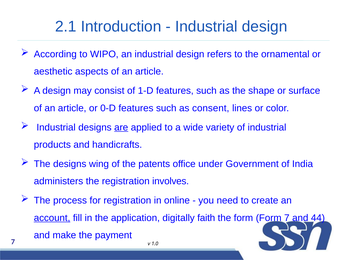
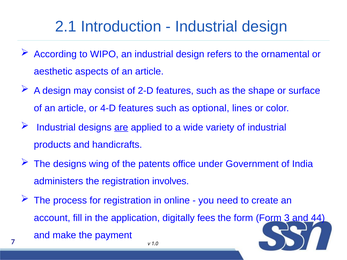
1-D: 1-D -> 2-D (146, 91)
0-D: 0-D -> 4-D (108, 108)
consent: consent -> optional (211, 108)
account underline: present -> none (52, 218)
faith: faith -> fees (206, 218)
Form 7: 7 -> 3 (287, 218)
